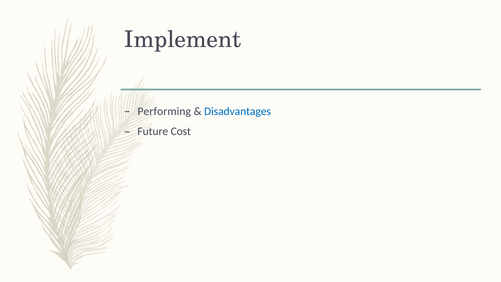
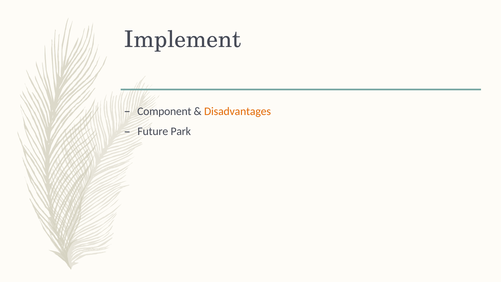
Performing: Performing -> Component (164, 111)
Disadvantages colour: blue -> orange (238, 111)
Cost: Cost -> Park (181, 131)
